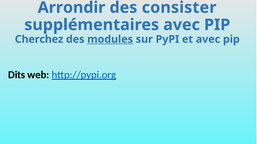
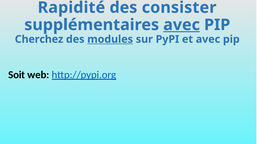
Arrondir: Arrondir -> Rapidité (71, 8)
avec underline: none -> present (182, 25)
Dits: Dits -> Soit (17, 75)
